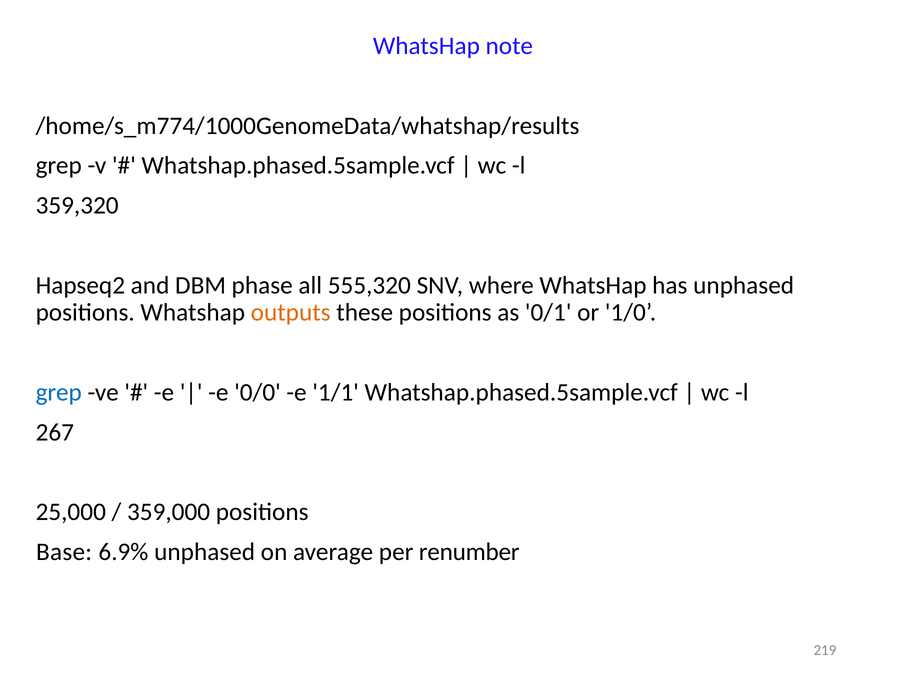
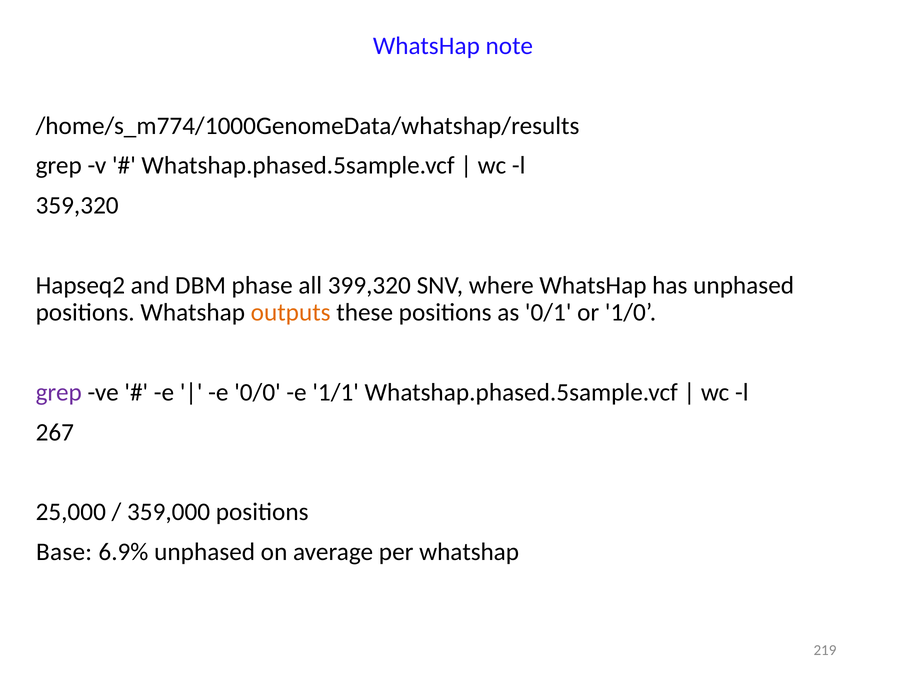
555,320: 555,320 -> 399,320 (369, 285)
grep colour: blue -> purple (59, 392)
per renumber: renumber -> whatshap (469, 552)
